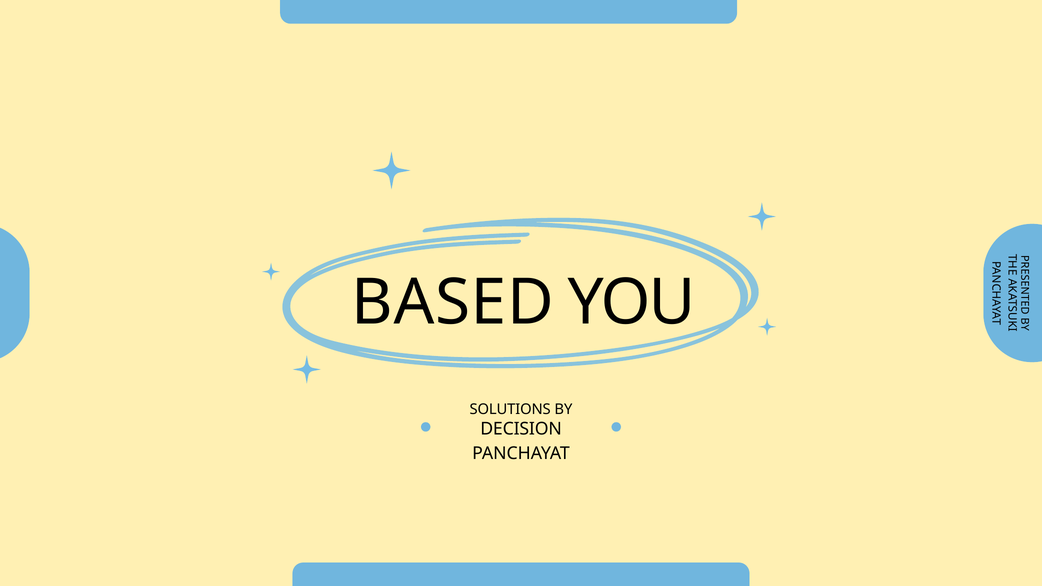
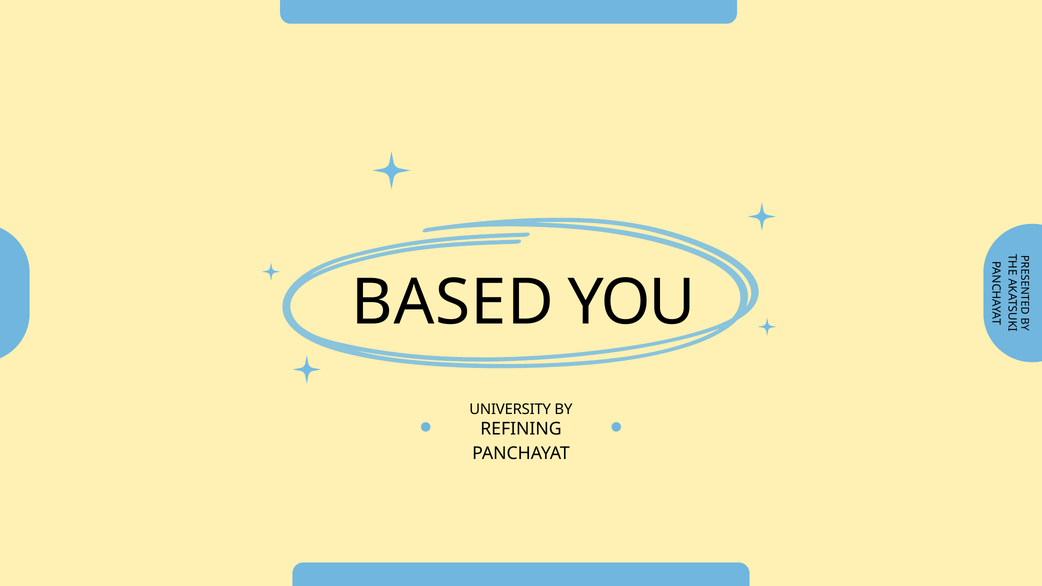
SOLUTIONS: SOLUTIONS -> UNIVERSITY (510, 410)
DECISION: DECISION -> REFINING (521, 429)
